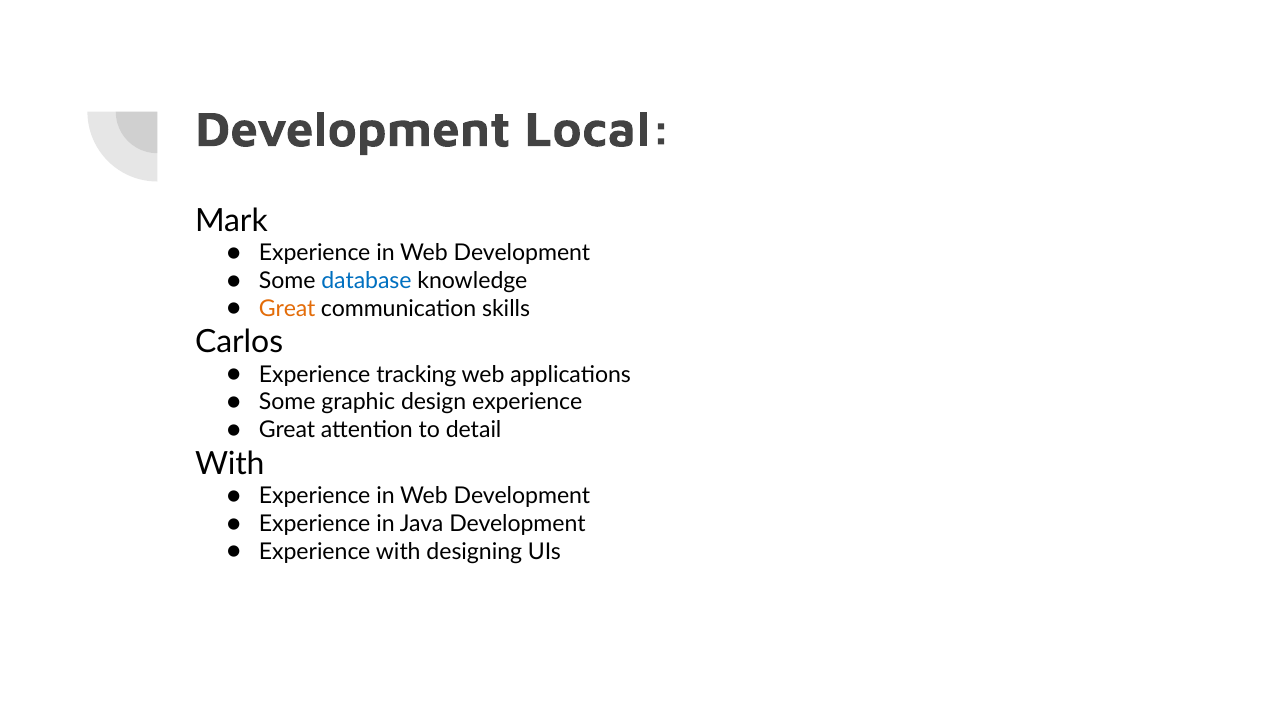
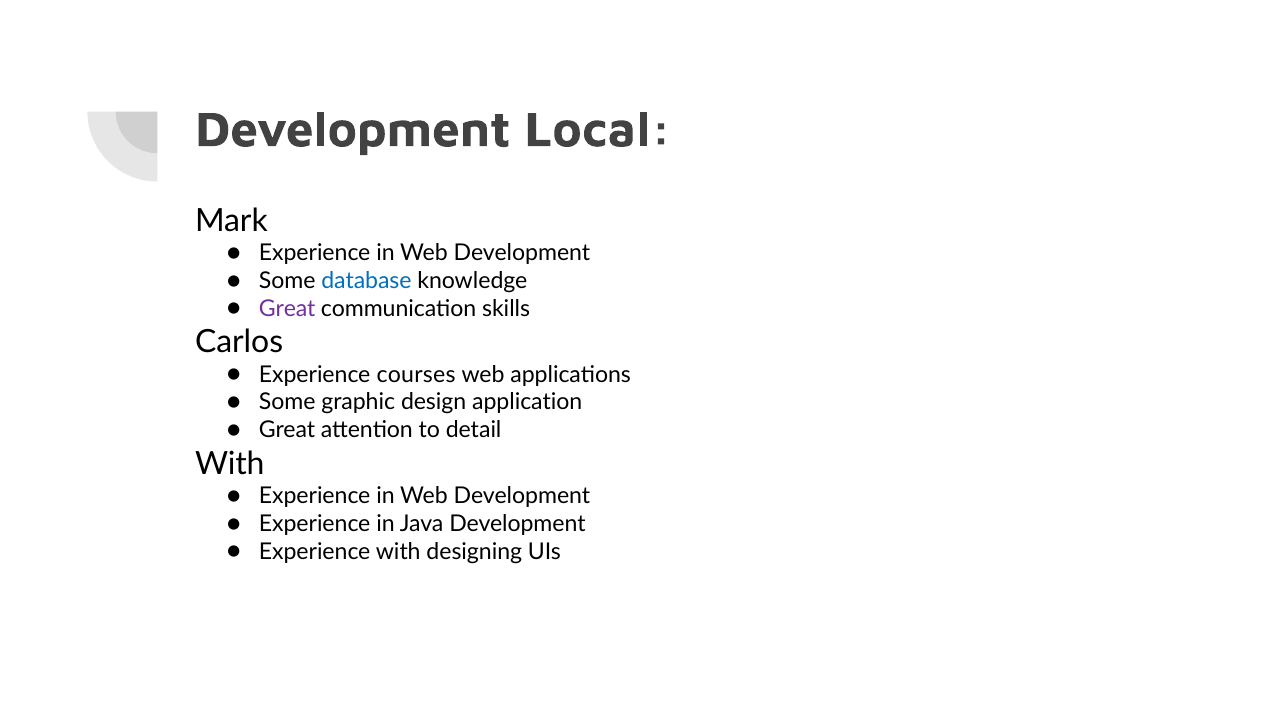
Great colour: orange -> purple (287, 309)
tracking: tracking -> courses (416, 375)
design experience: experience -> application (527, 402)
